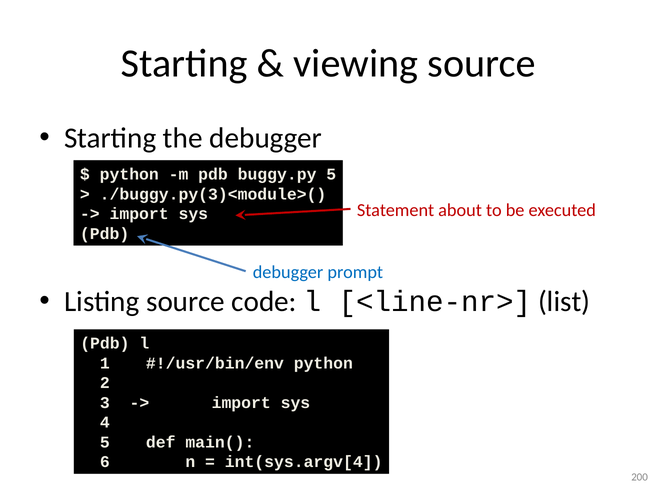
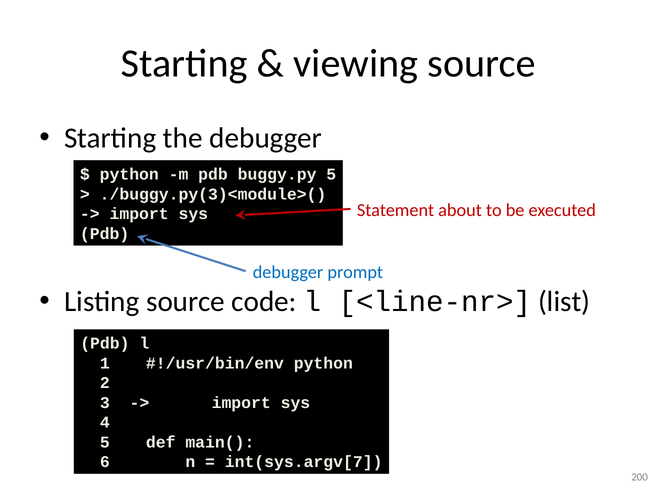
int(sys.argv[4: int(sys.argv[4 -> int(sys.argv[7 (304, 462)
